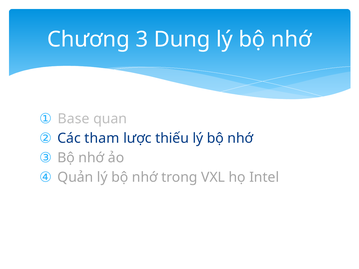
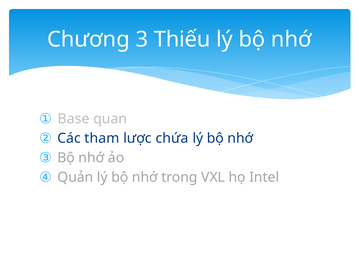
Dung: Dung -> Thiếu (182, 39)
thiếu: thiếu -> chứa (172, 138)
